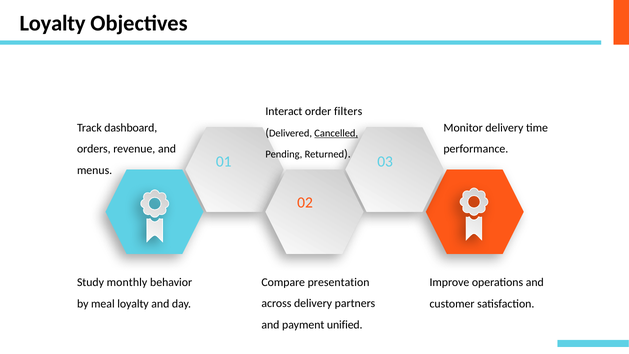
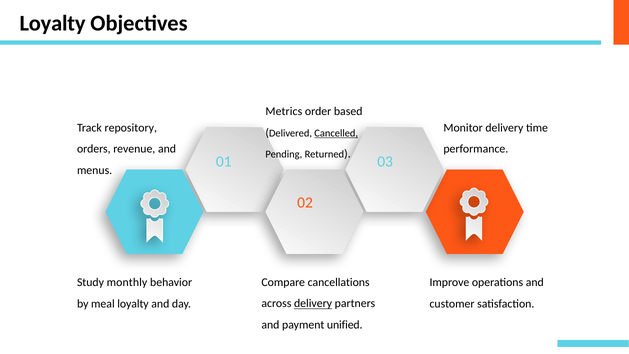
Interact: Interact -> Metrics (284, 111)
filters: filters -> based (348, 111)
dashboard: dashboard -> repository (131, 128)
presentation: presentation -> cancellations (339, 282)
delivery underline: none -> present (313, 303)
